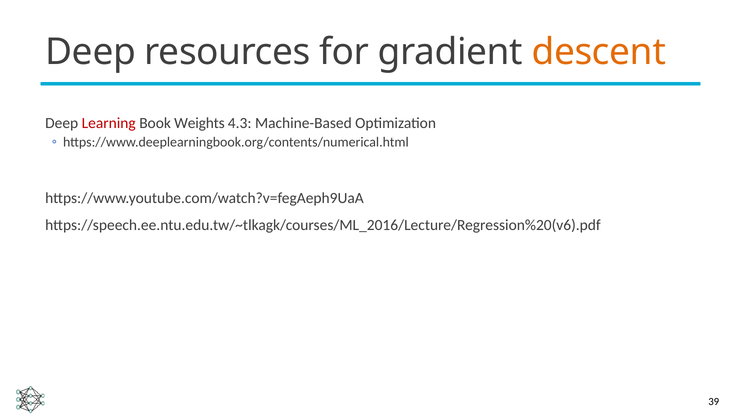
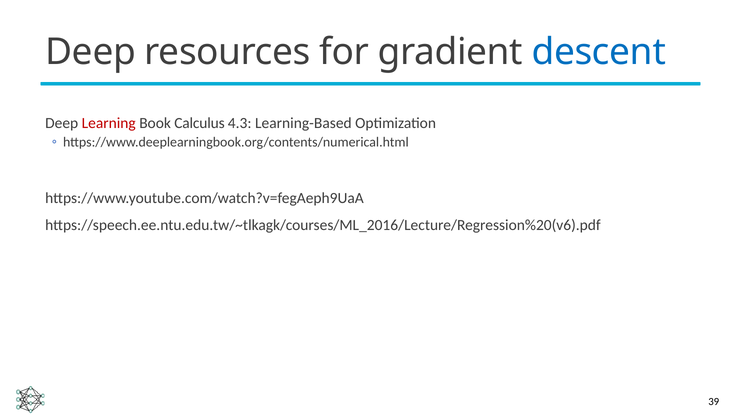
descent colour: orange -> blue (599, 52)
Weights: Weights -> Calculus (199, 123)
Machine-Based: Machine-Based -> Learning-Based (303, 123)
